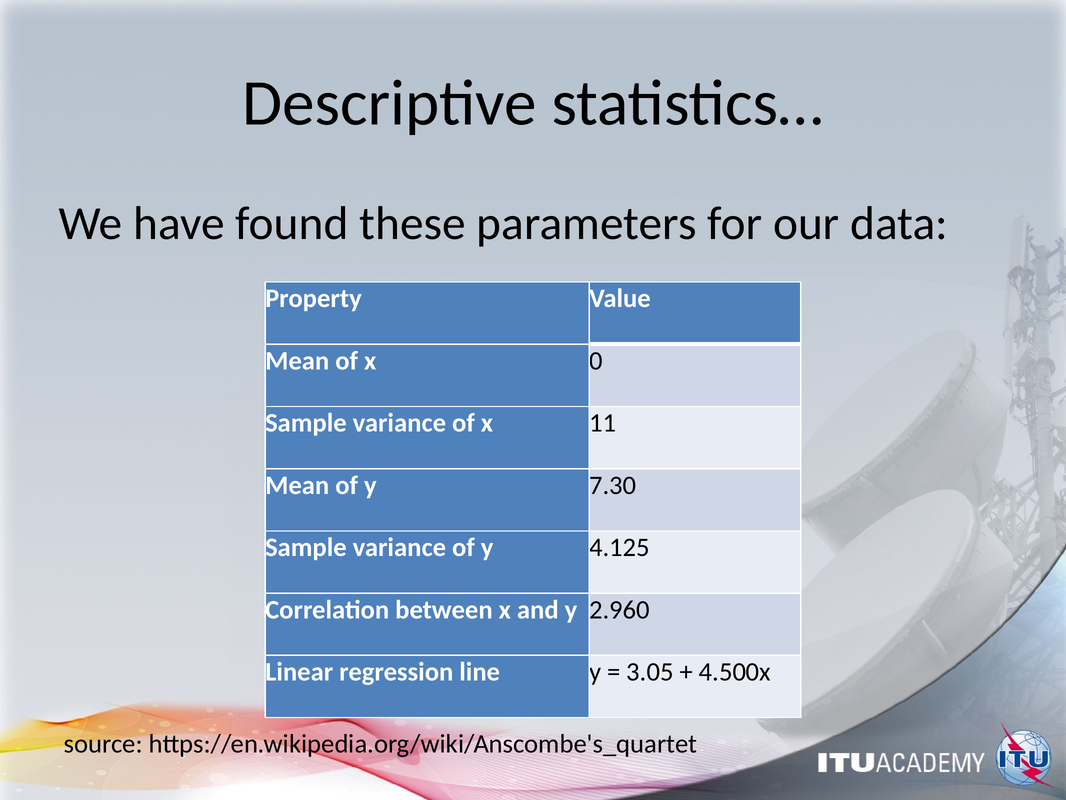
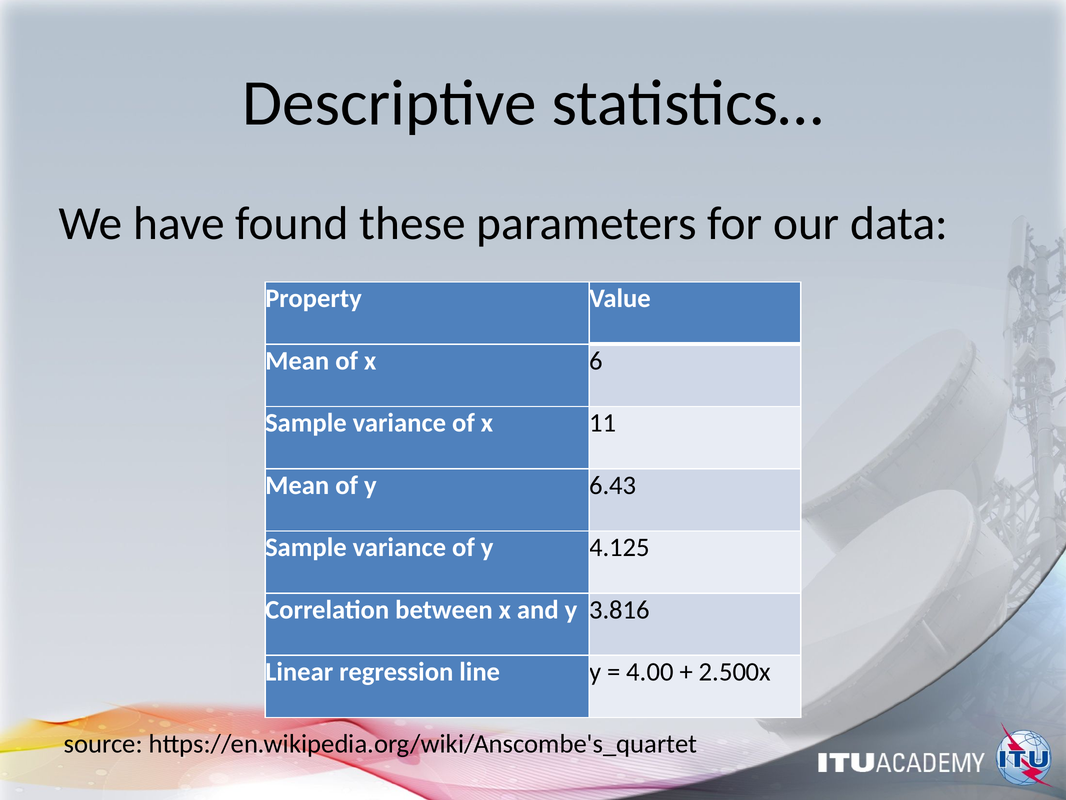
0: 0 -> 6 (596, 361)
7.30: 7.30 -> 6.43 (613, 485)
2.960: 2.960 -> 3.816 (619, 609)
3.05: 3.05 -> 4.00 (650, 672)
4.500x: 4.500x -> 2.500x (735, 672)
